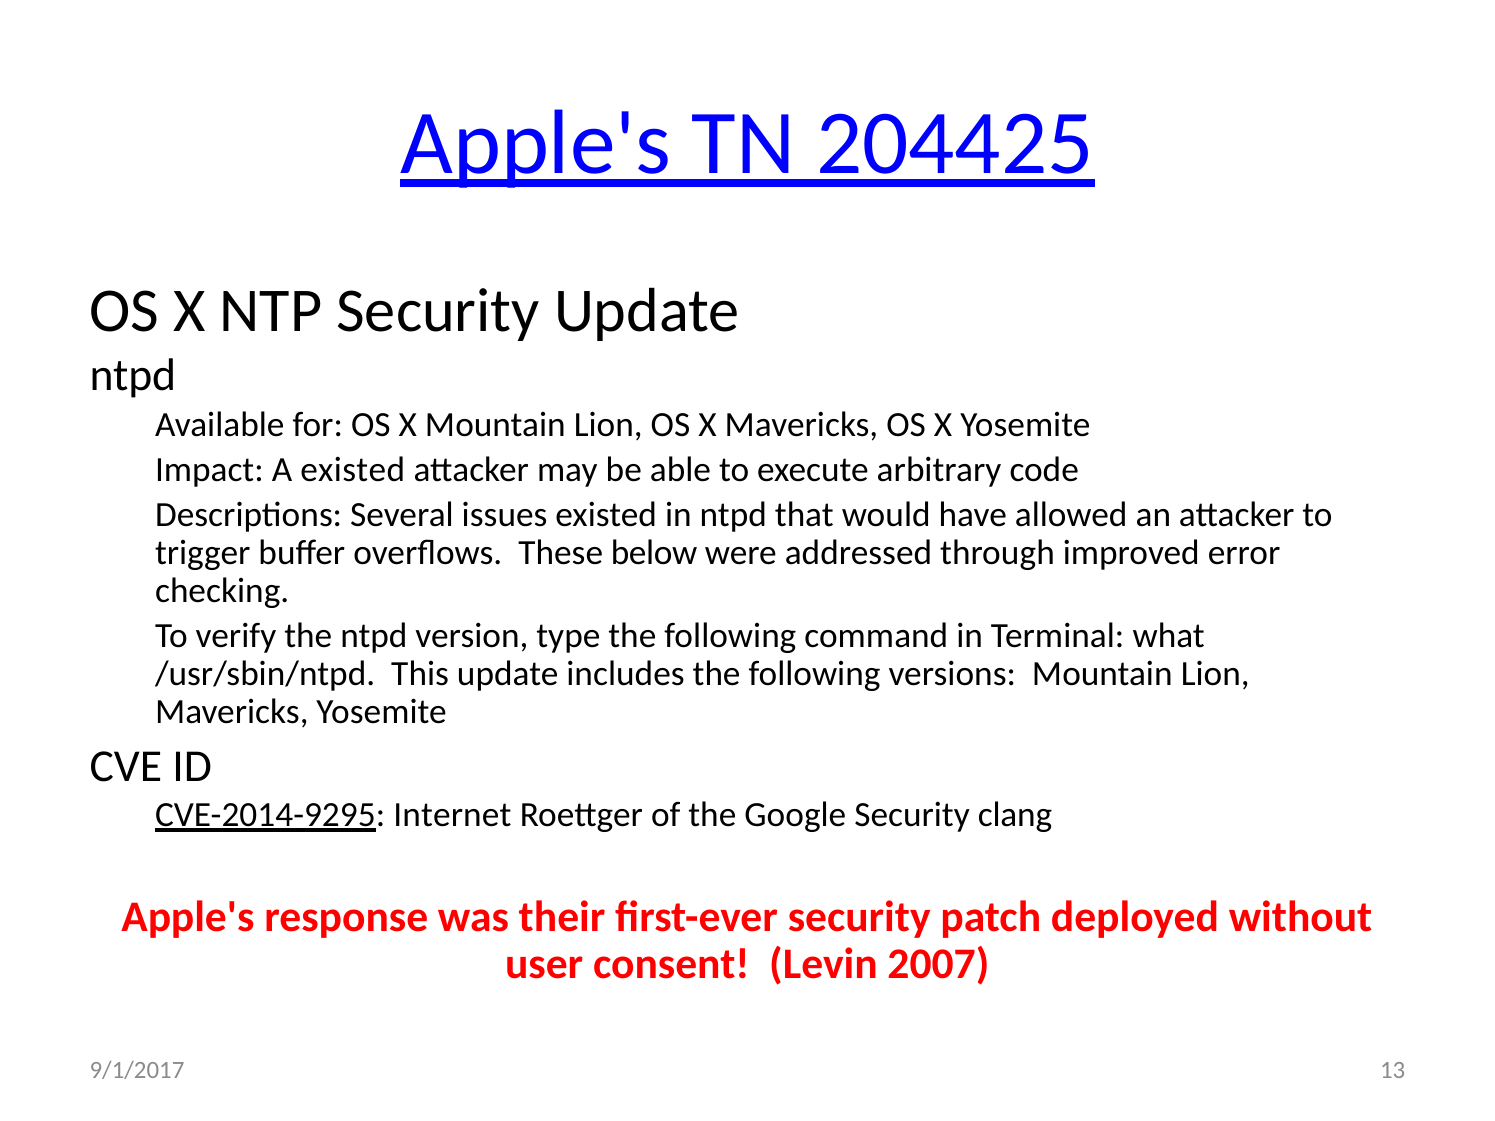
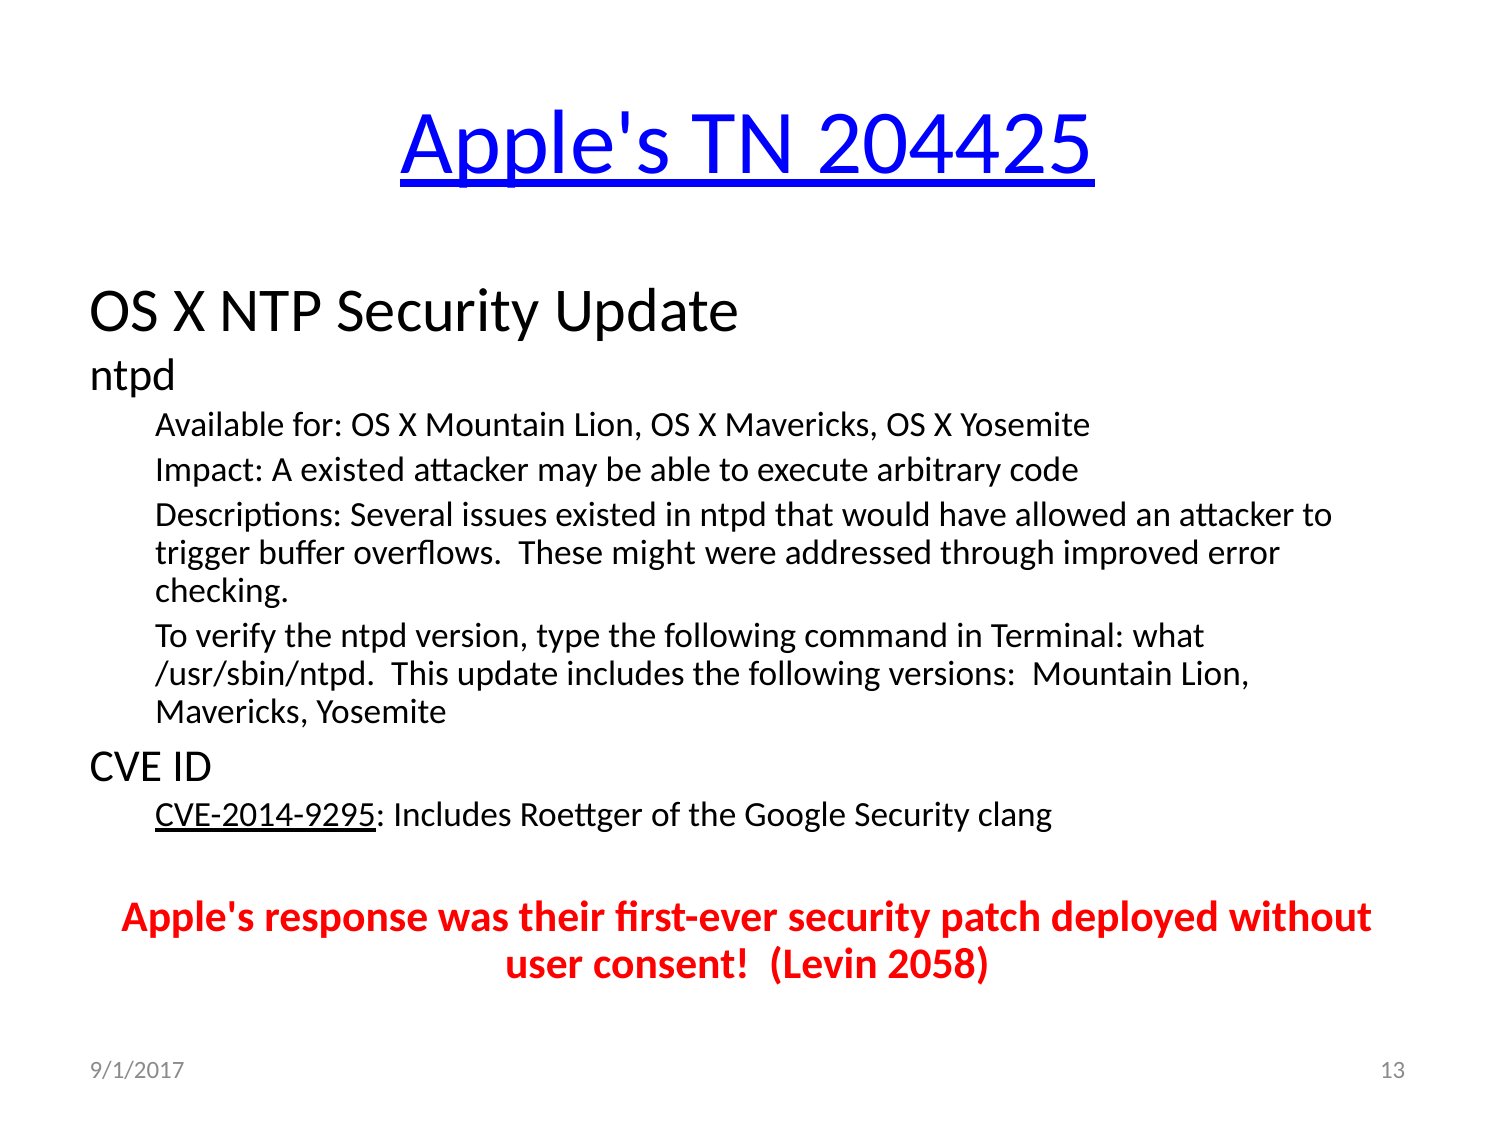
below: below -> might (654, 553)
CVE-2014-9295 Internet: Internet -> Includes (453, 815)
2007: 2007 -> 2058 (938, 964)
